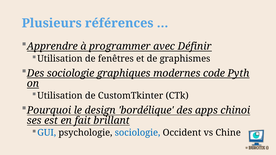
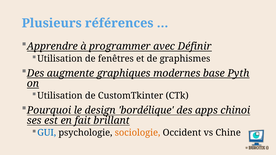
Des sociologie: sociologie -> augmente (71, 73)
code: code -> base (214, 73)
sociologie colour: blue -> orange (138, 133)
